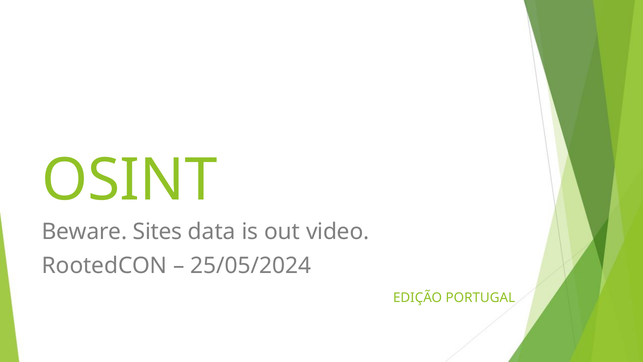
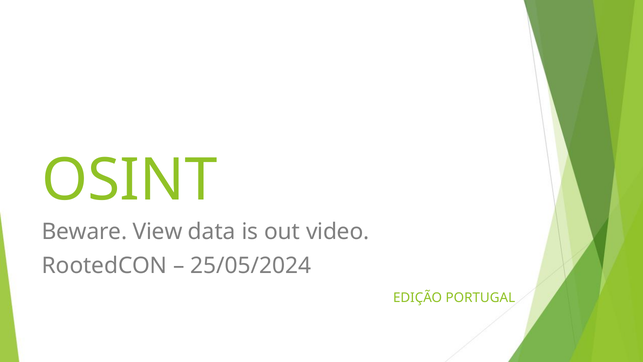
Sites: Sites -> View (158, 231)
